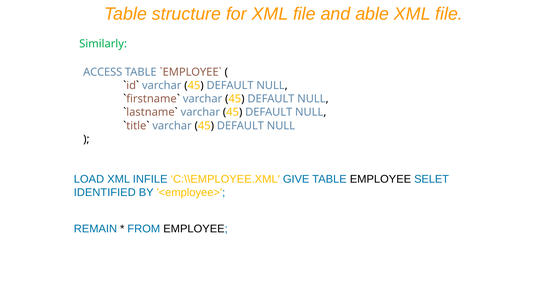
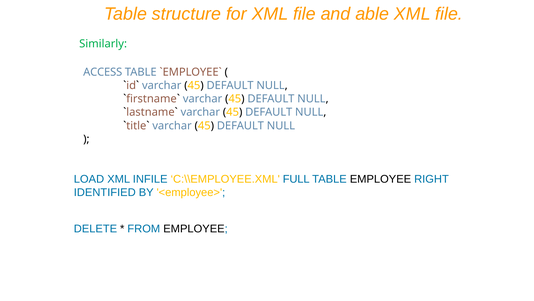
GIVE: GIVE -> FULL (296, 179)
SELET: SELET -> RIGHT (431, 179)
REMAIN: REMAIN -> DELETE (95, 228)
